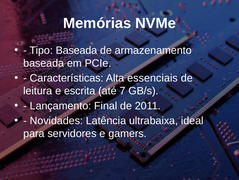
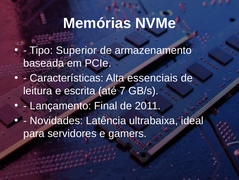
Tipo Baseada: Baseada -> Superior (76, 50)
